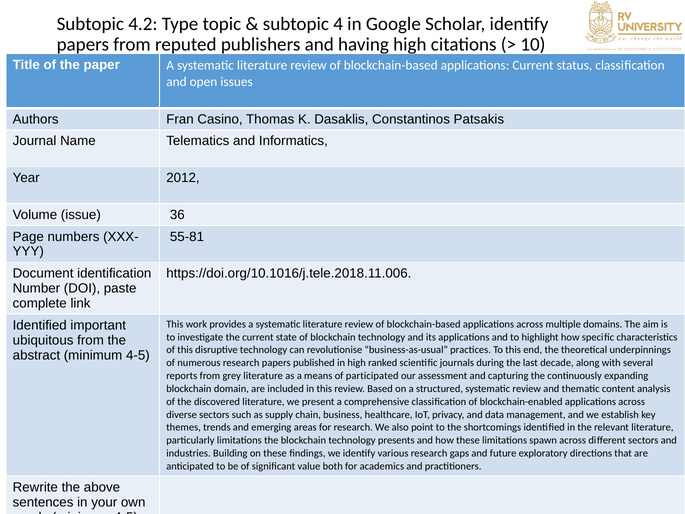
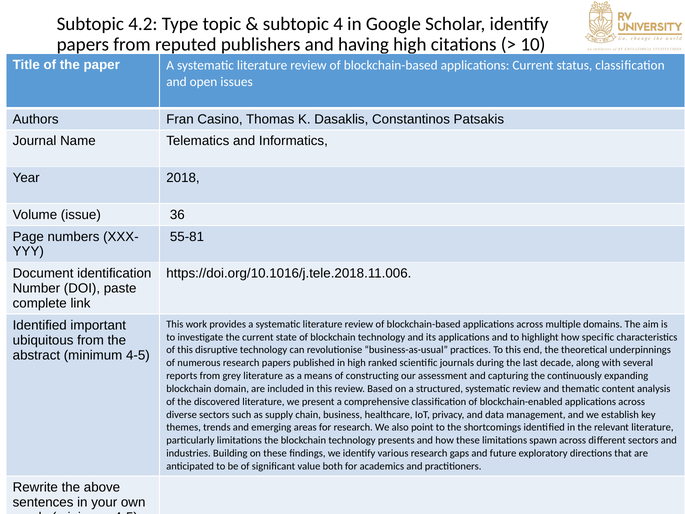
2012: 2012 -> 2018 (183, 178)
participated: participated -> constructing (372, 376)
